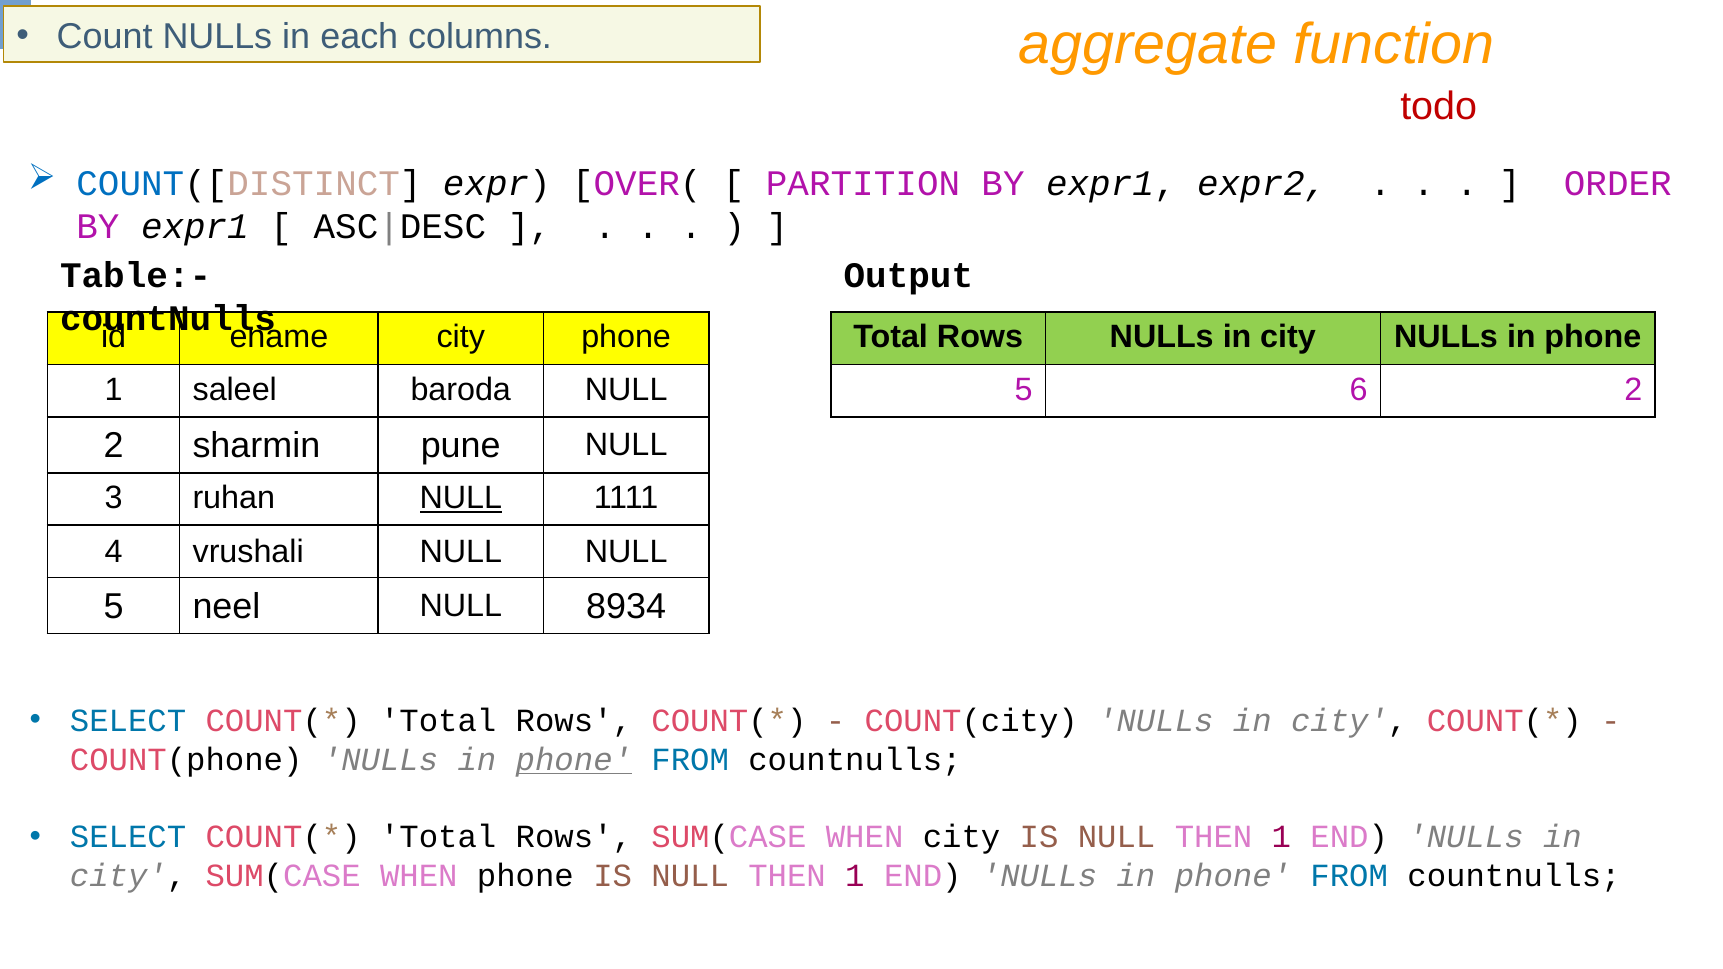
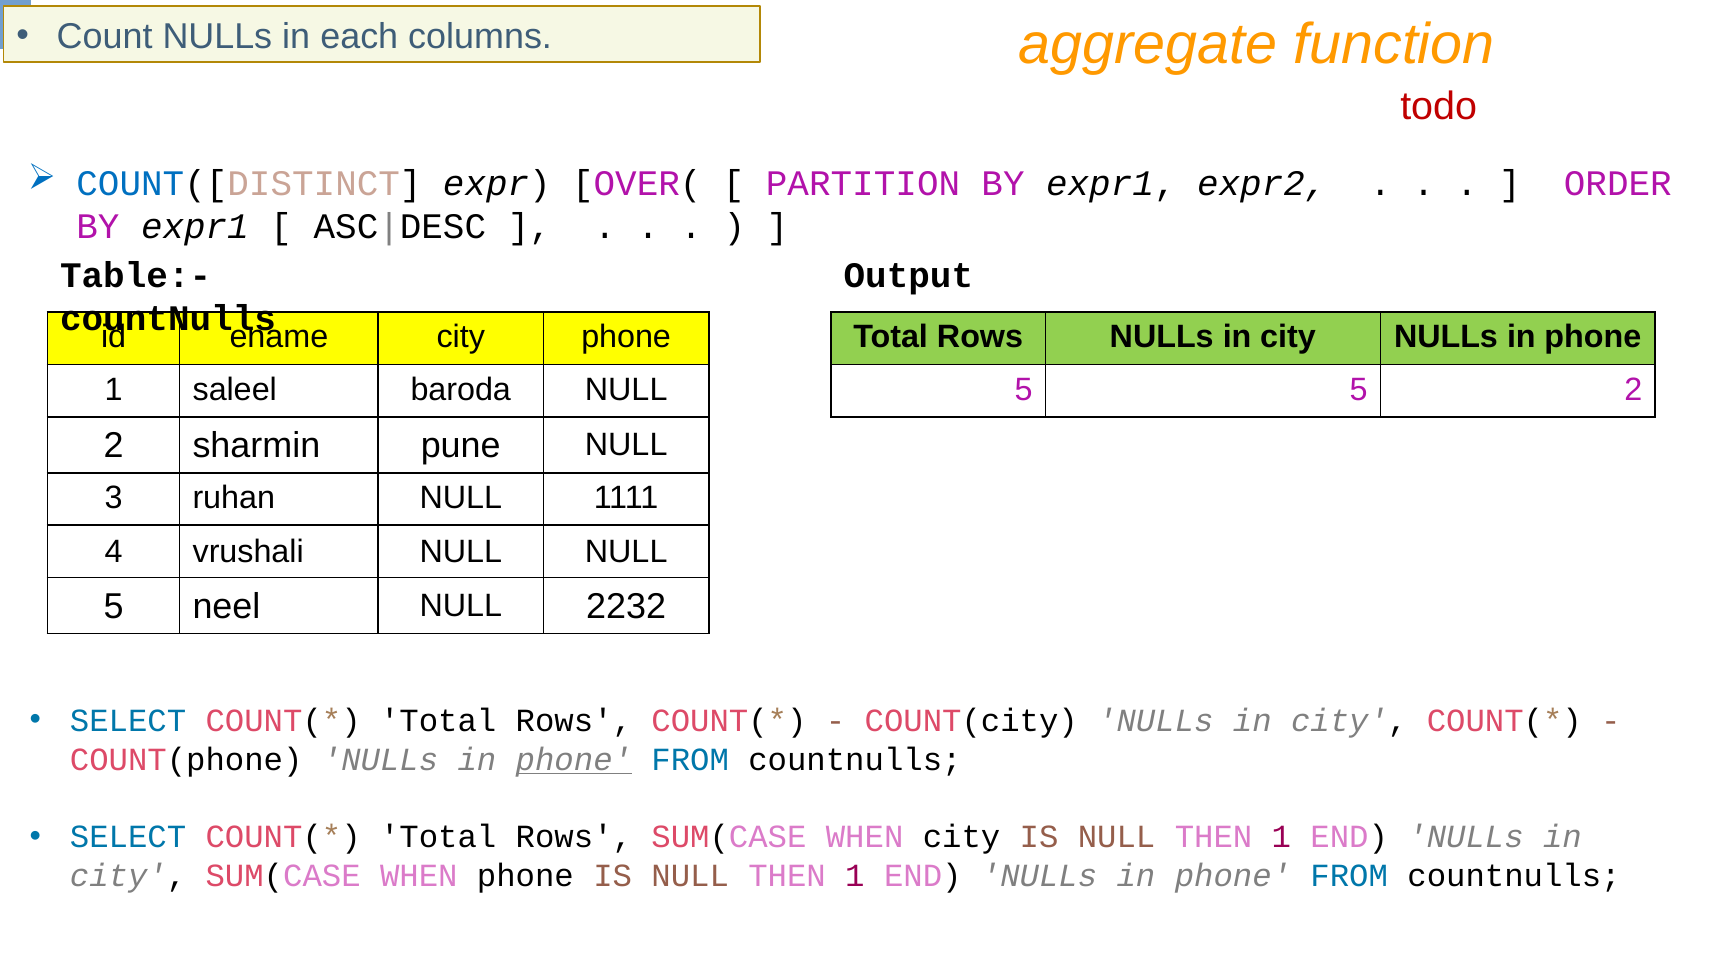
5 6: 6 -> 5 (1359, 390)
NULL underline: present -> none (461, 498)
8934: 8934 -> 2232 (626, 606)
